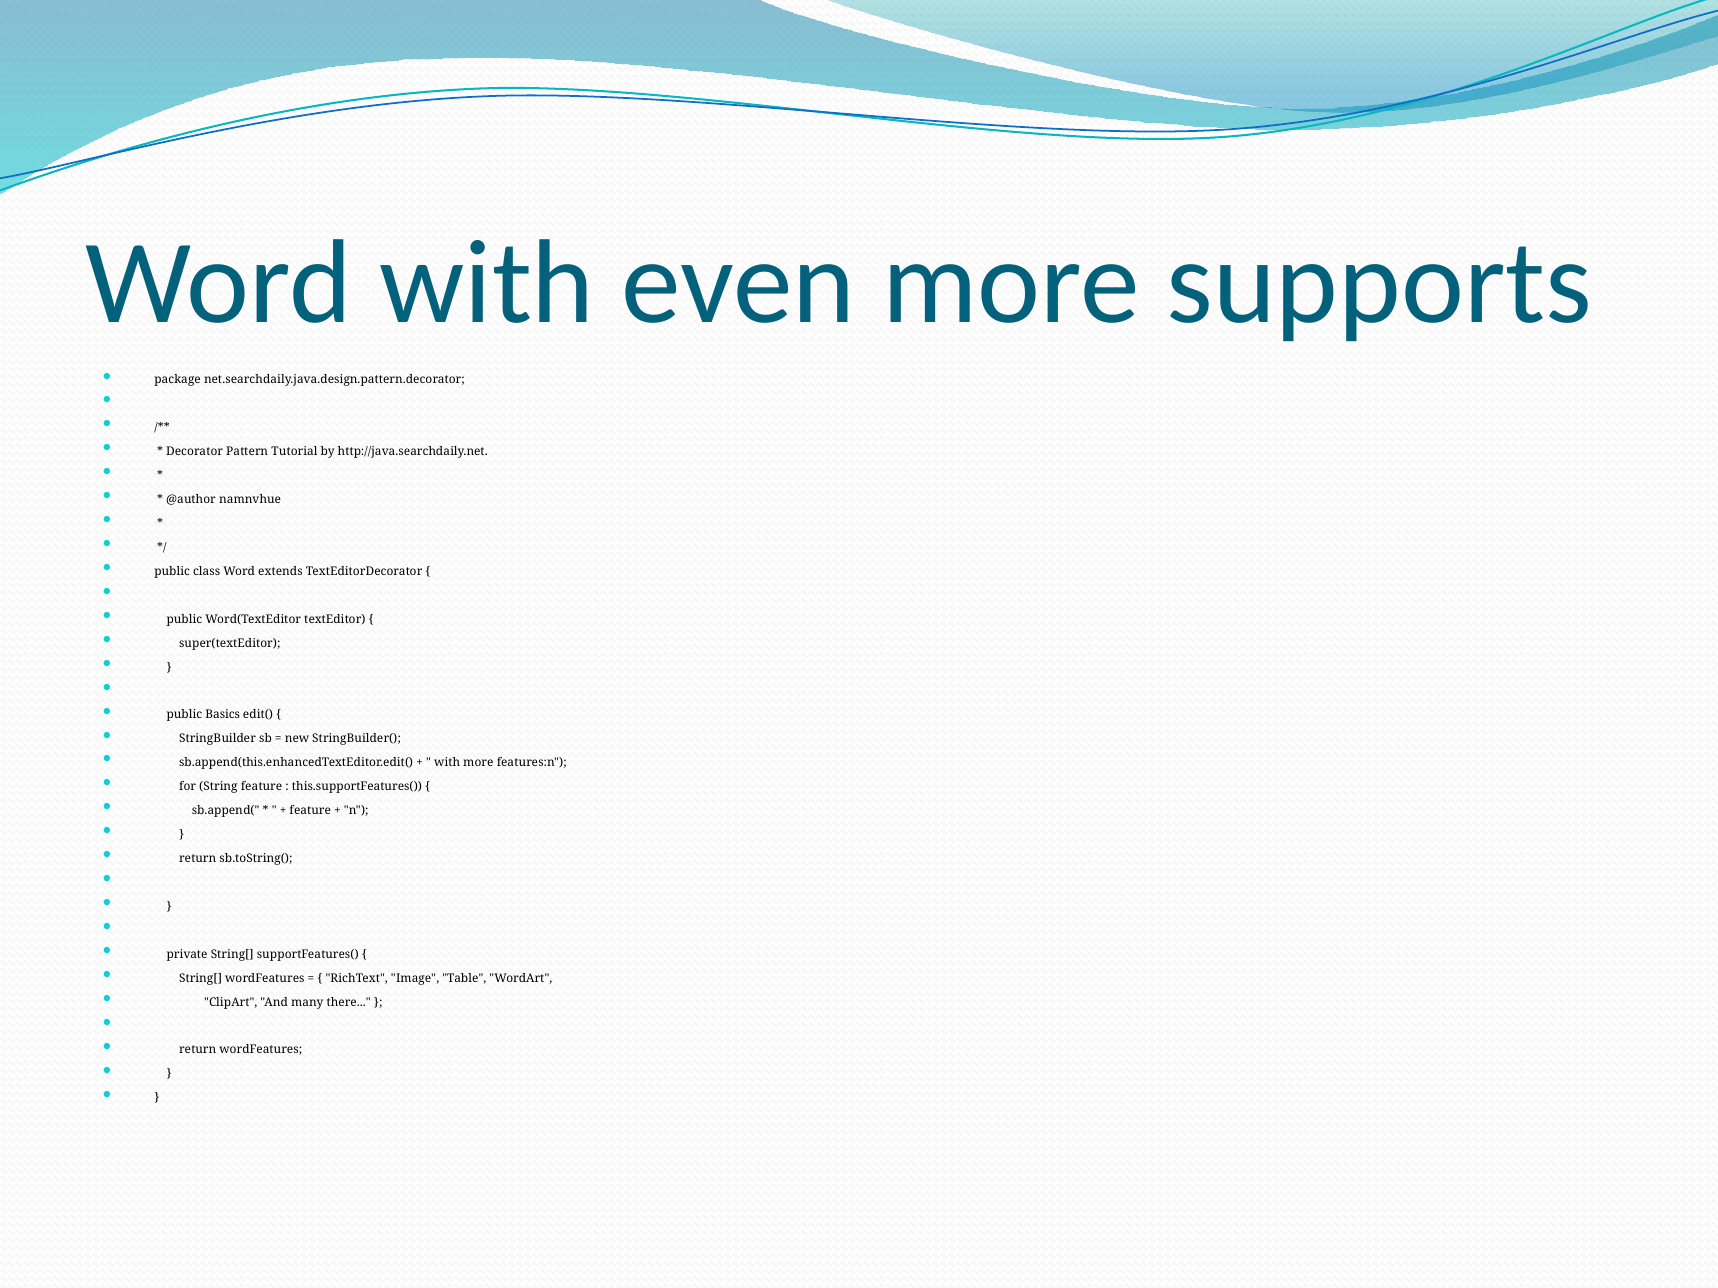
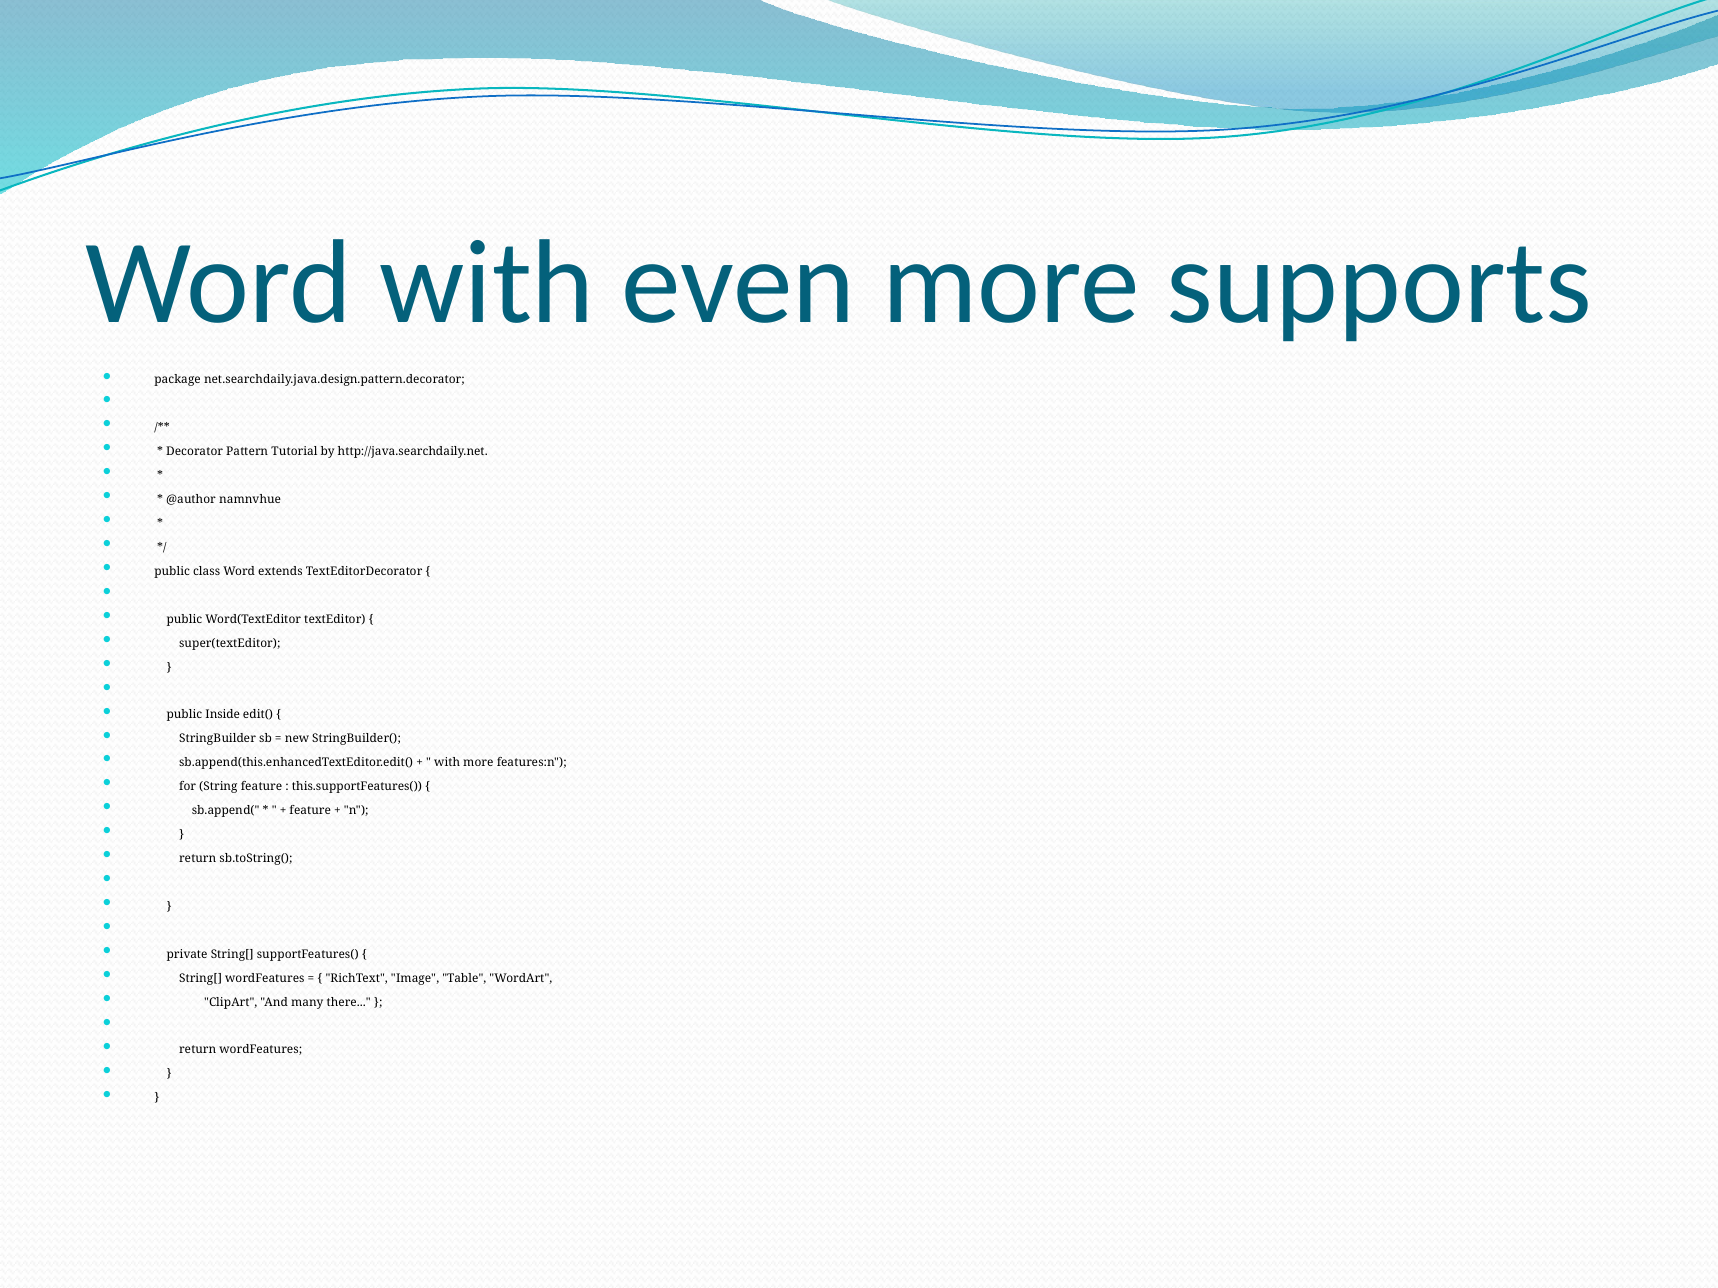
Basics: Basics -> Inside (223, 715)
